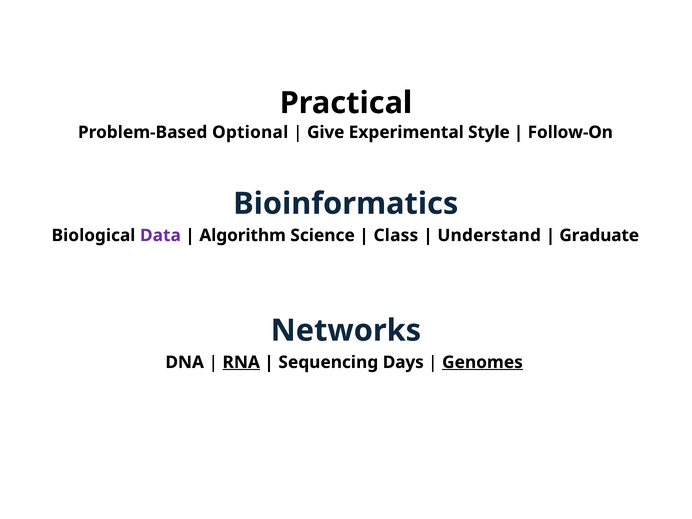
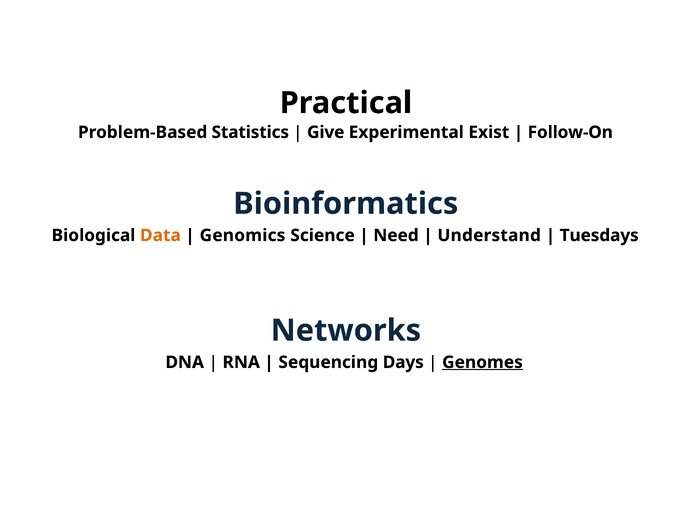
Optional: Optional -> Statistics (250, 132)
Style: Style -> Exist (489, 132)
Data colour: purple -> orange (160, 235)
Algorithm: Algorithm -> Genomics (242, 235)
Class: Class -> Need (396, 235)
Graduate: Graduate -> Tuesdays (599, 235)
RNA underline: present -> none (241, 362)
